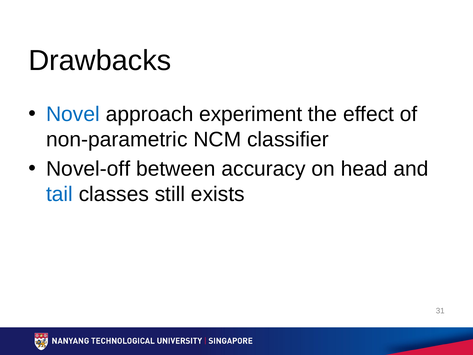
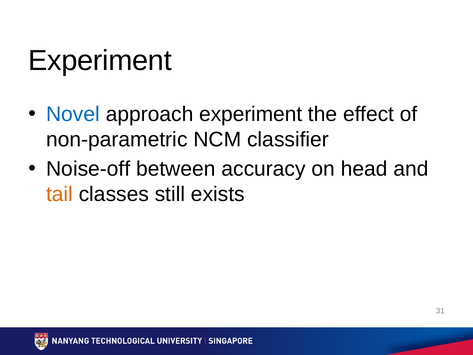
Drawbacks: Drawbacks -> Experiment (100, 61)
Novel-off: Novel-off -> Noise-off (88, 169)
tail colour: blue -> orange (60, 194)
